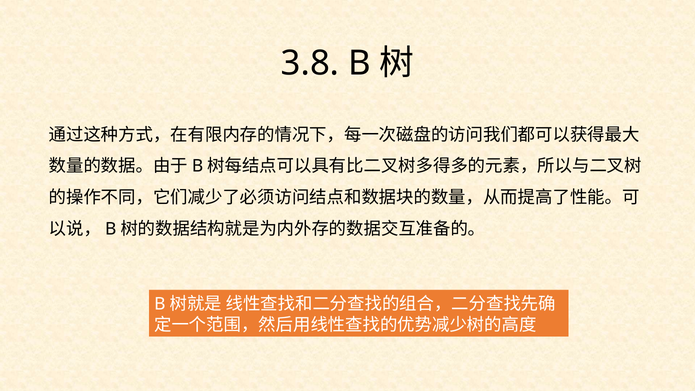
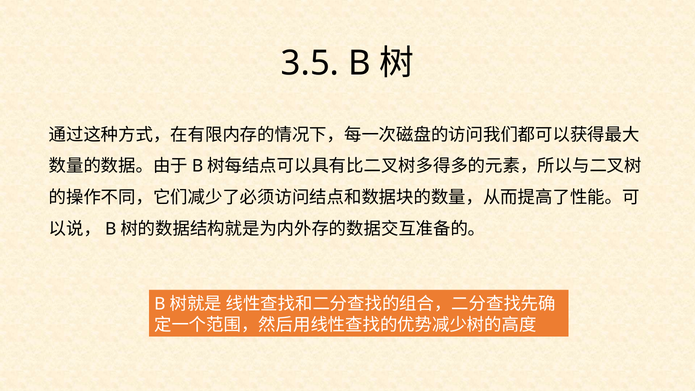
3.8: 3.8 -> 3.5 (310, 63)
